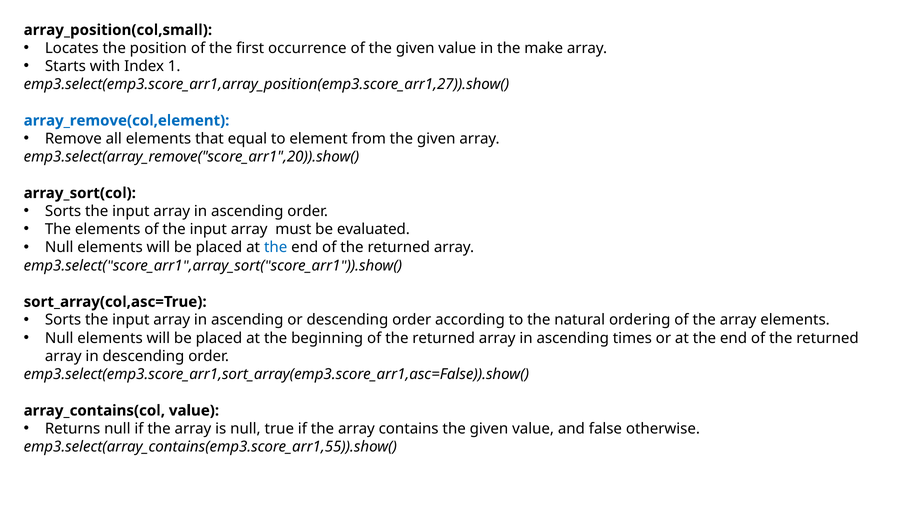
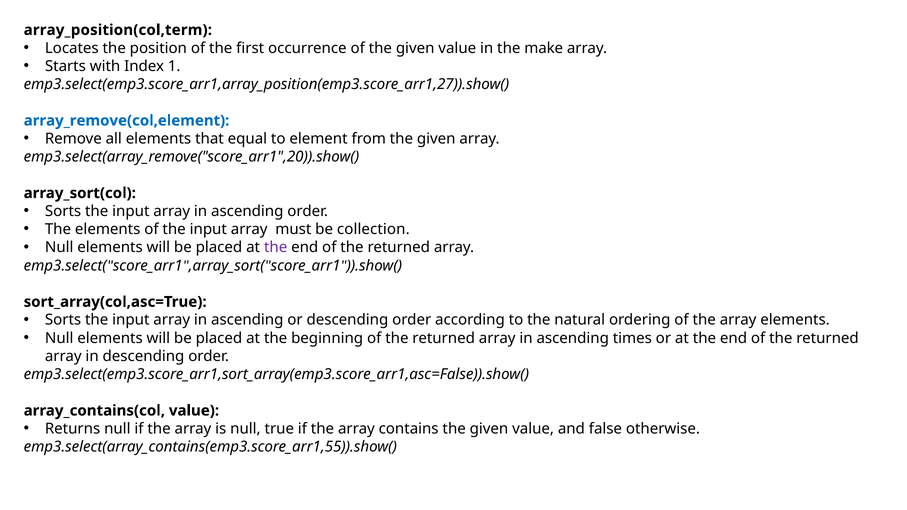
array_position(col,small: array_position(col,small -> array_position(col,term (118, 30)
evaluated: evaluated -> collection (373, 229)
the colour: blue -> purple (276, 248)
